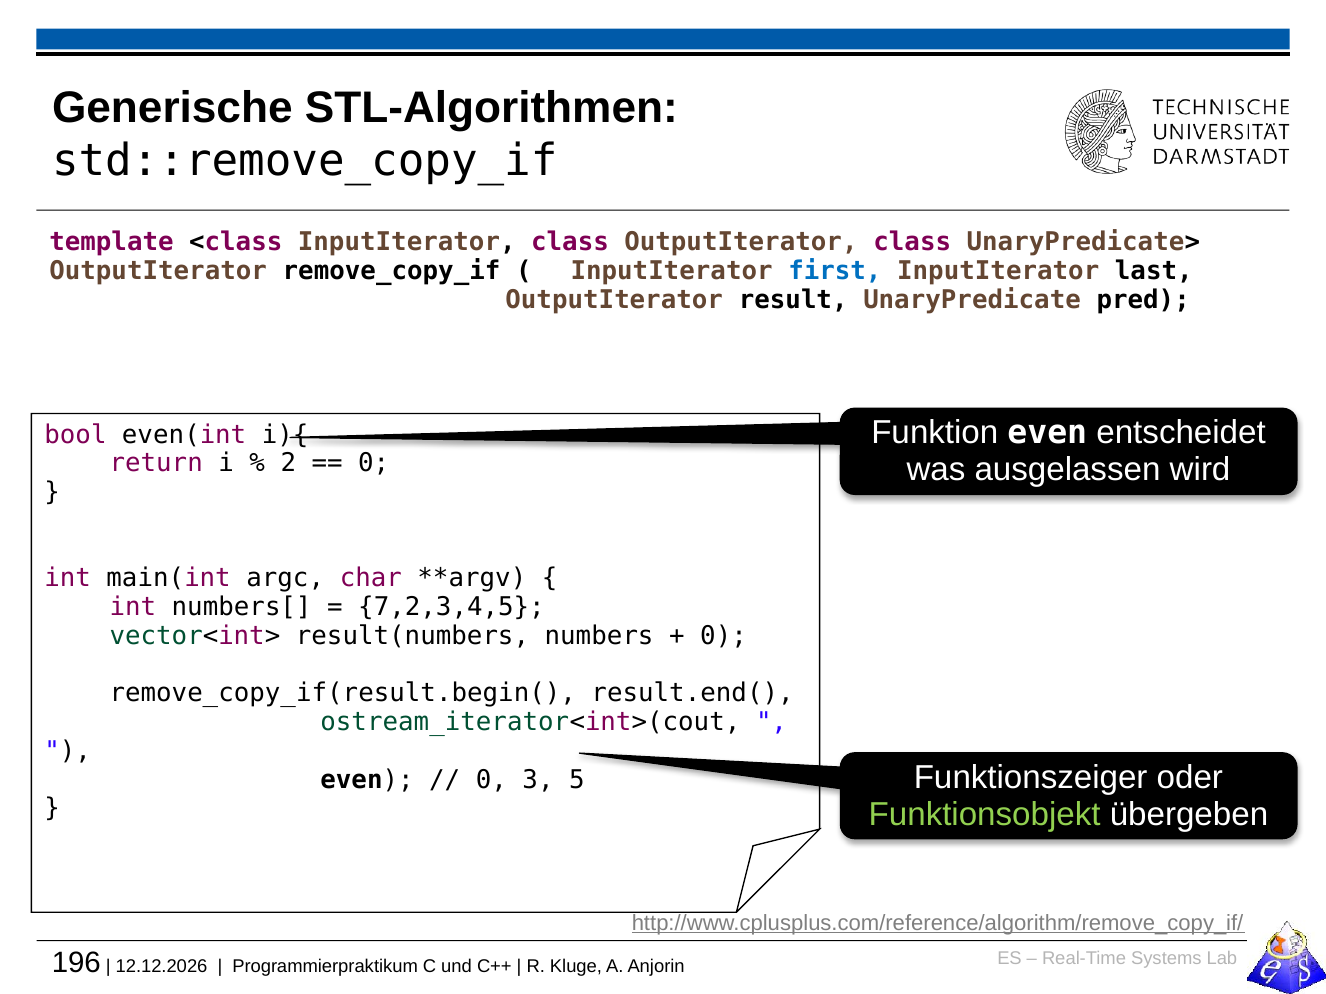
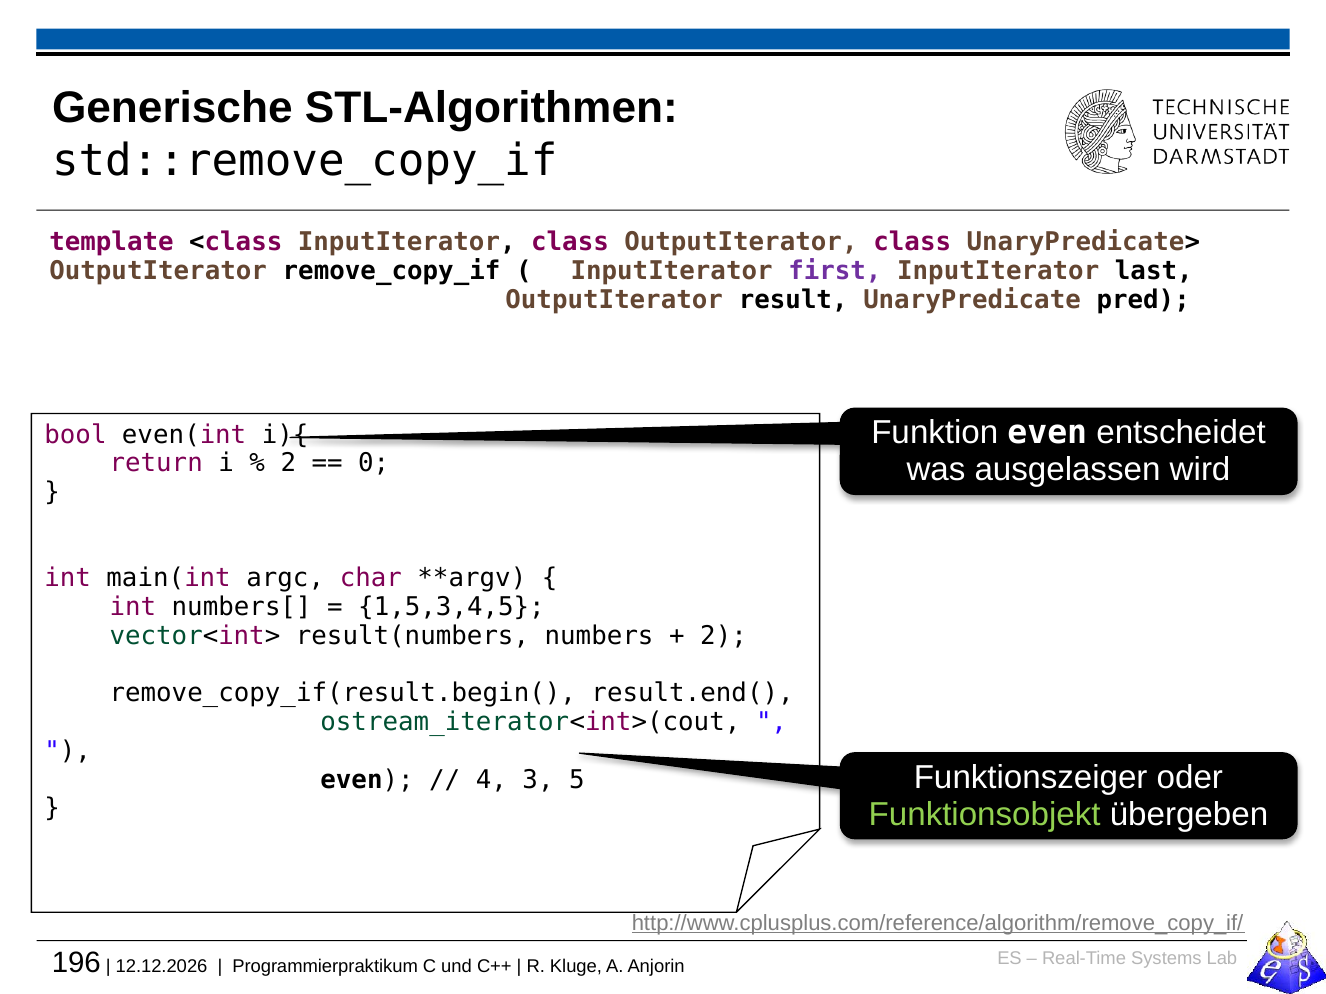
first colour: blue -> purple (835, 271)
7,2,3,4,5: 7,2,3,4,5 -> 1,5,3,4,5 (451, 607)
0: 0 -> 2 (724, 636)
0: 0 -> 4 (491, 780)
